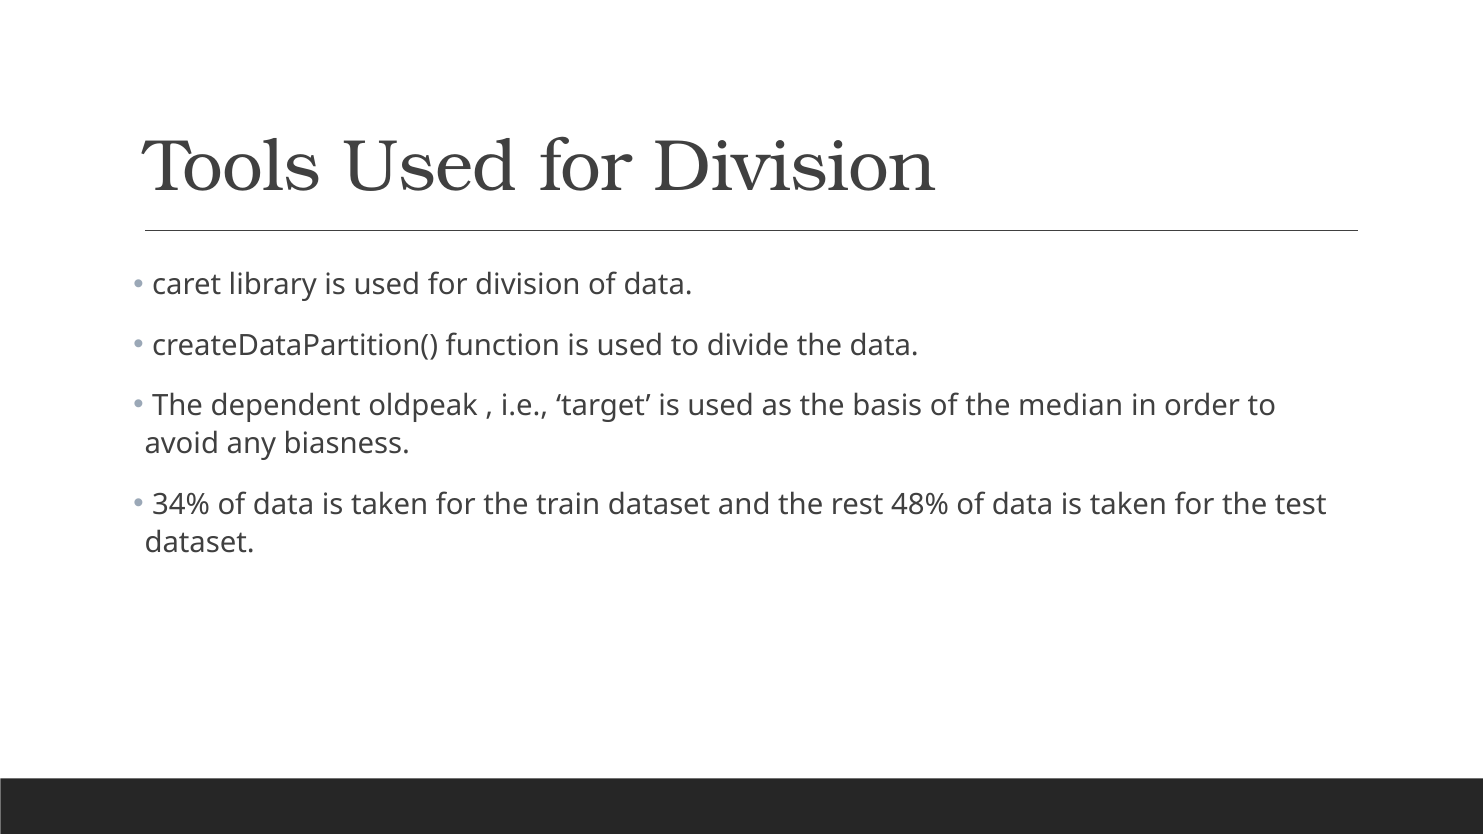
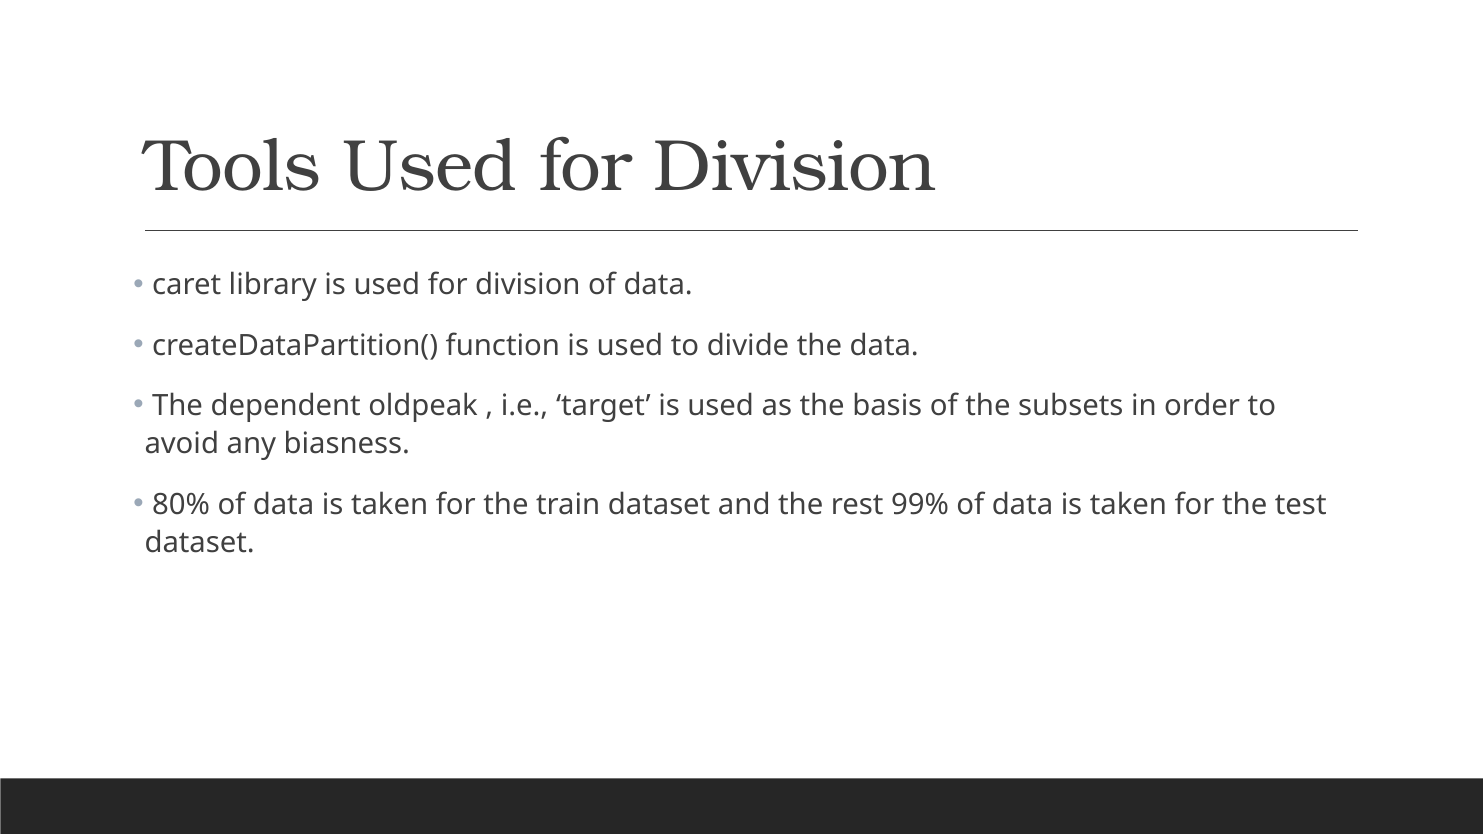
median: median -> subsets (1071, 406)
34%: 34% -> 80% (181, 505)
48%: 48% -> 99% (920, 505)
